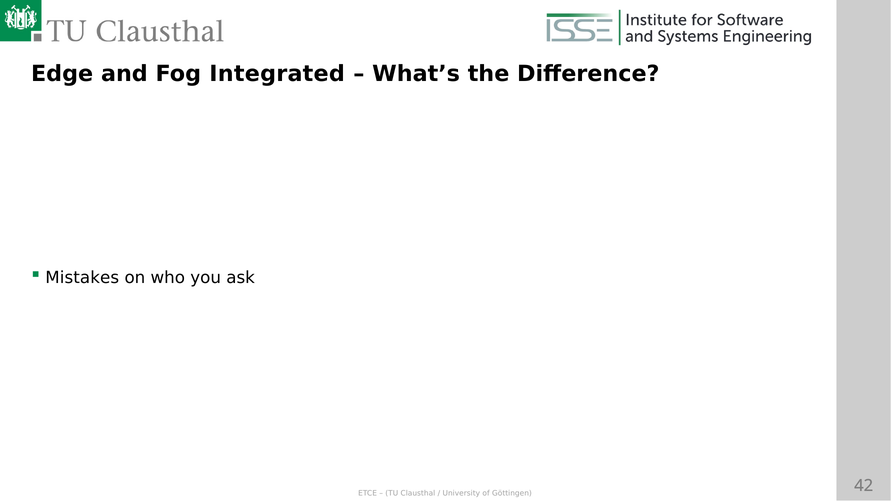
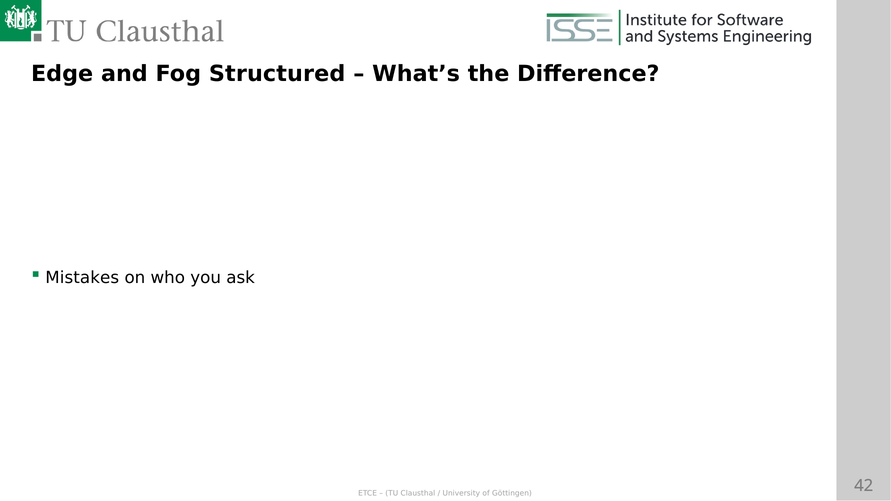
Integrated: Integrated -> Structured (277, 74)
